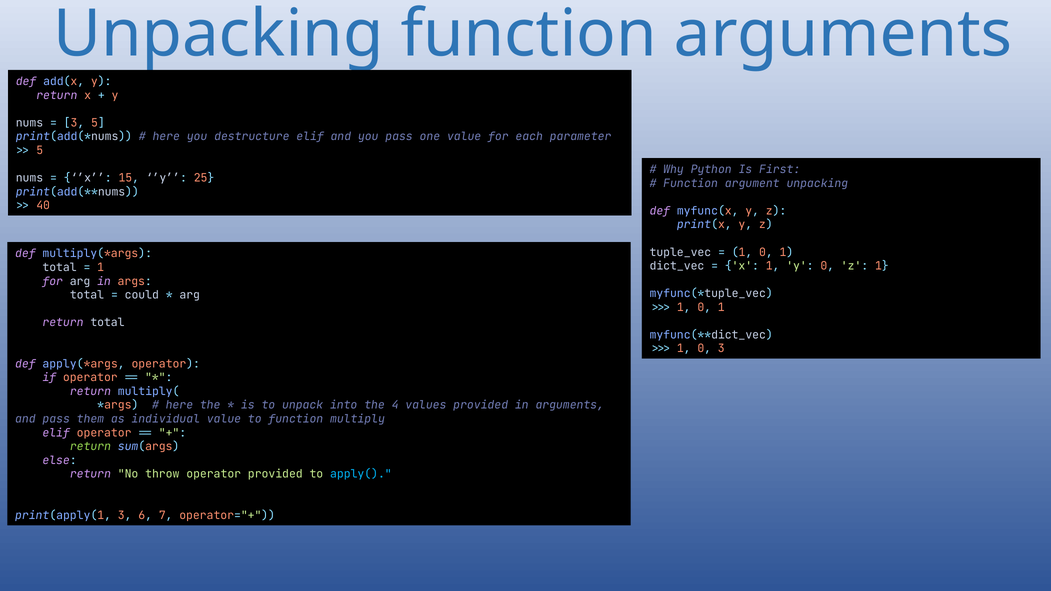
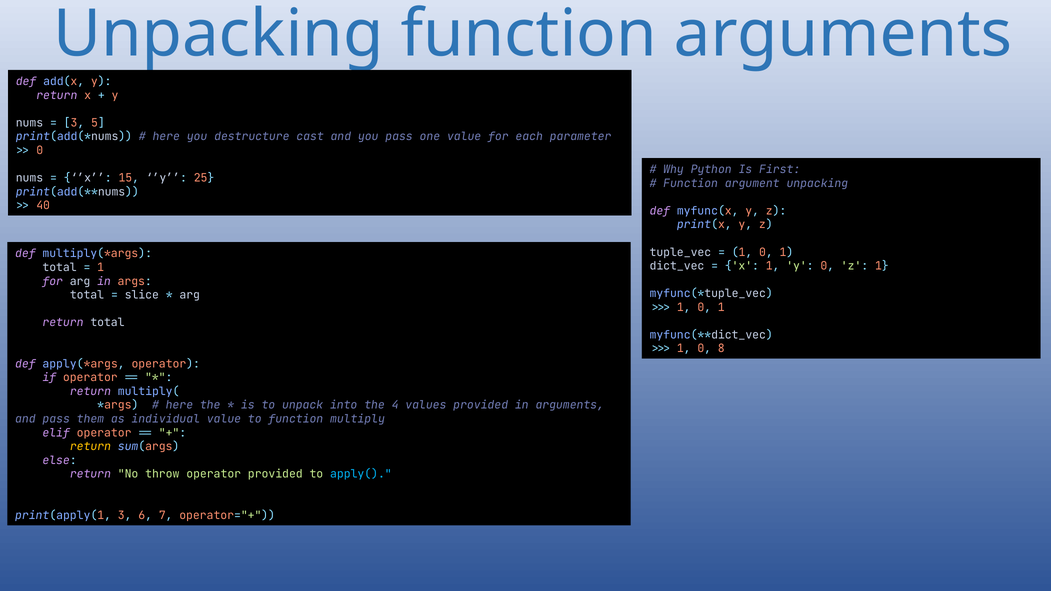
destructure elif: elif -> cast (310, 137)
5: 5 -> 0 (40, 150)
could: could -> slice (142, 295)
0 3: 3 -> 8 (721, 349)
return colour: light green -> yellow (90, 447)
